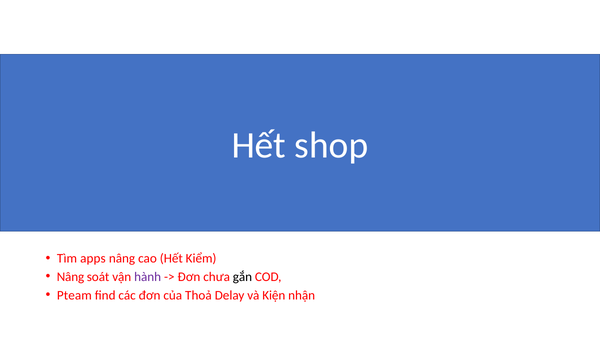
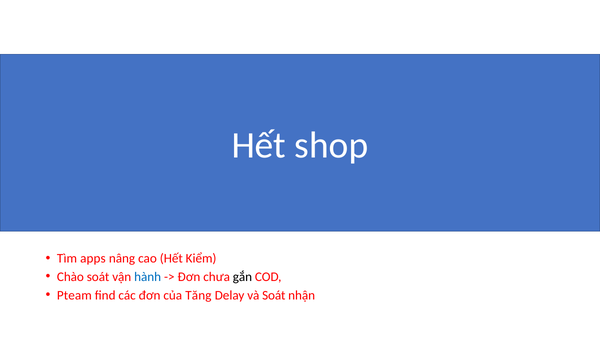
Nâng: Nâng -> Chào (70, 276)
hành colour: purple -> blue (148, 276)
Thoả: Thoả -> Tăng (198, 295)
và Kiện: Kiện -> Soát (274, 295)
